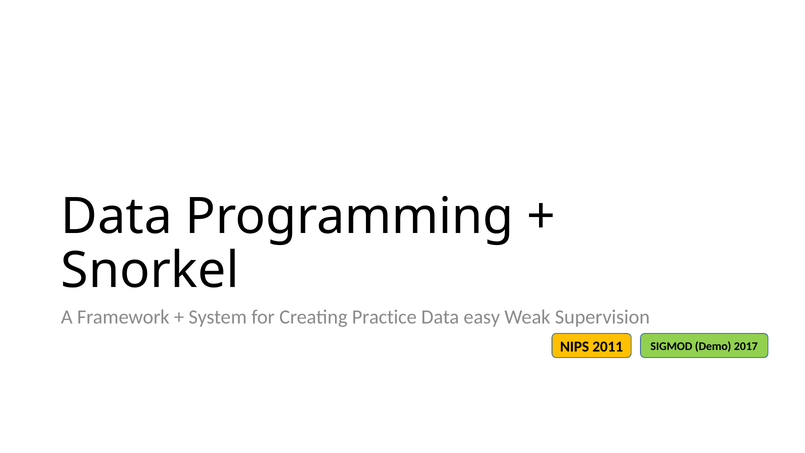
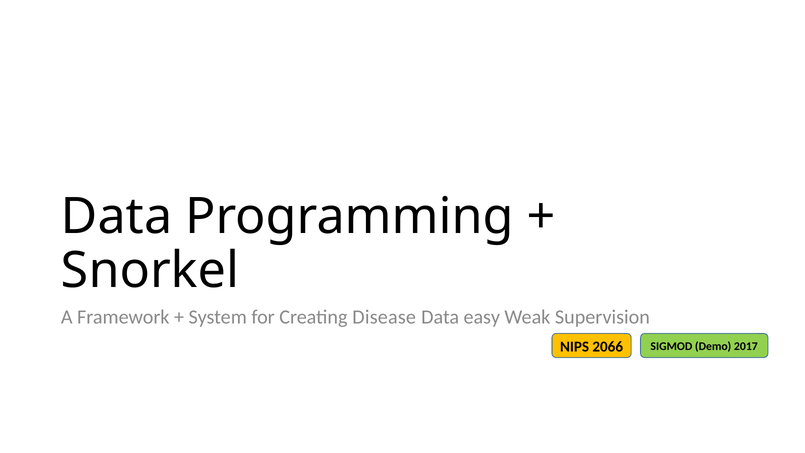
Practice: Practice -> Disease (384, 317)
2011: 2011 -> 2066 (608, 346)
